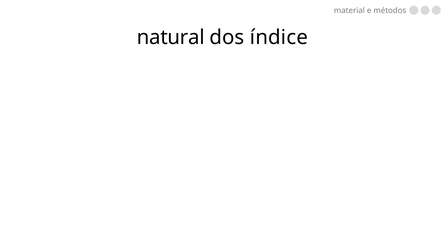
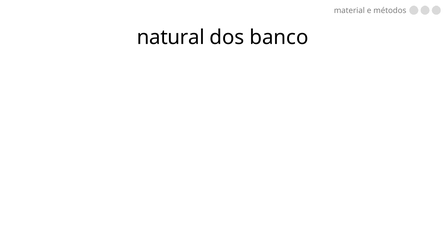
índice: índice -> banco (279, 37)
